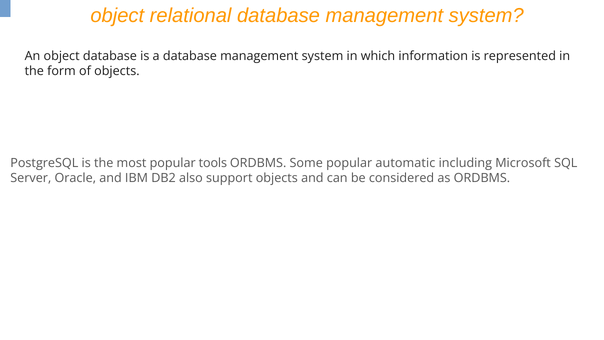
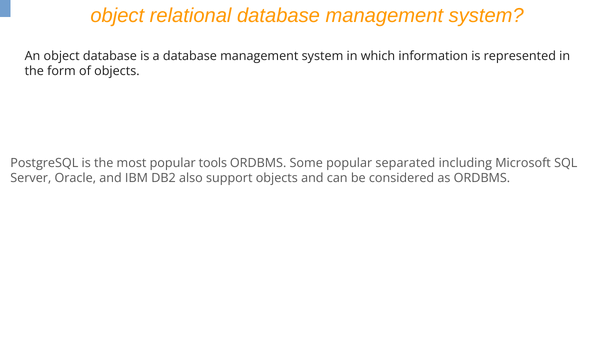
automatic: automatic -> separated (405, 163)
